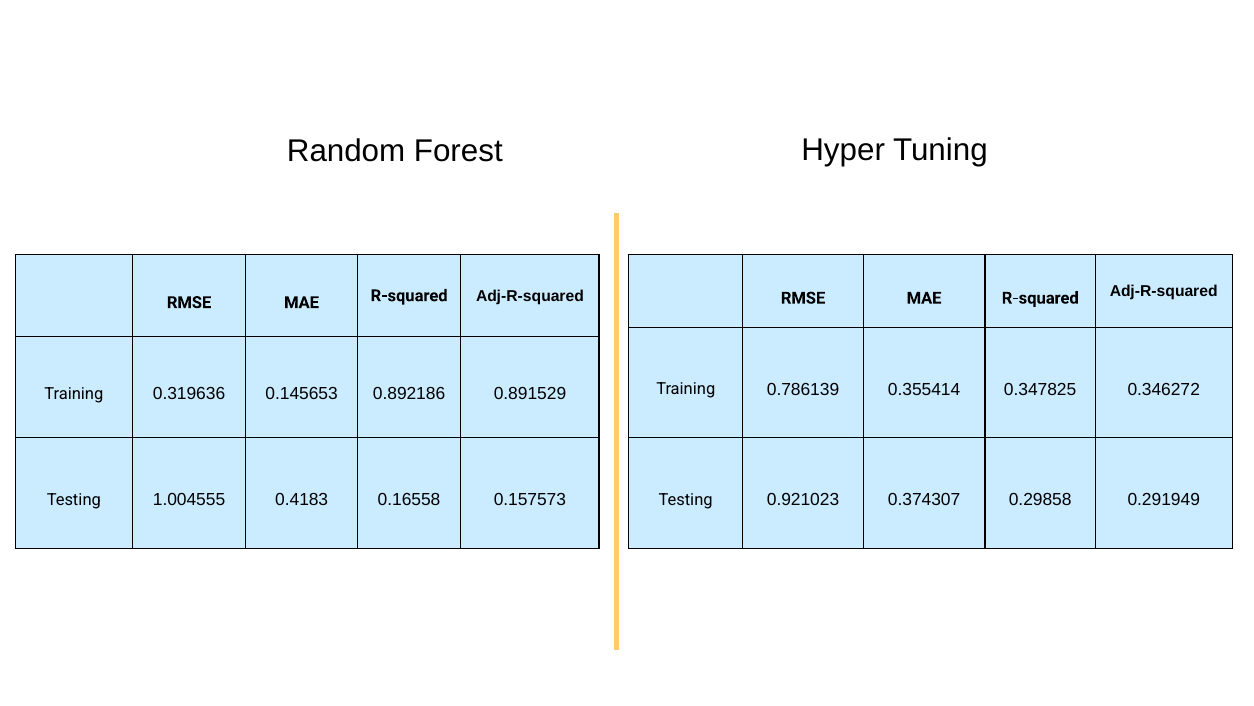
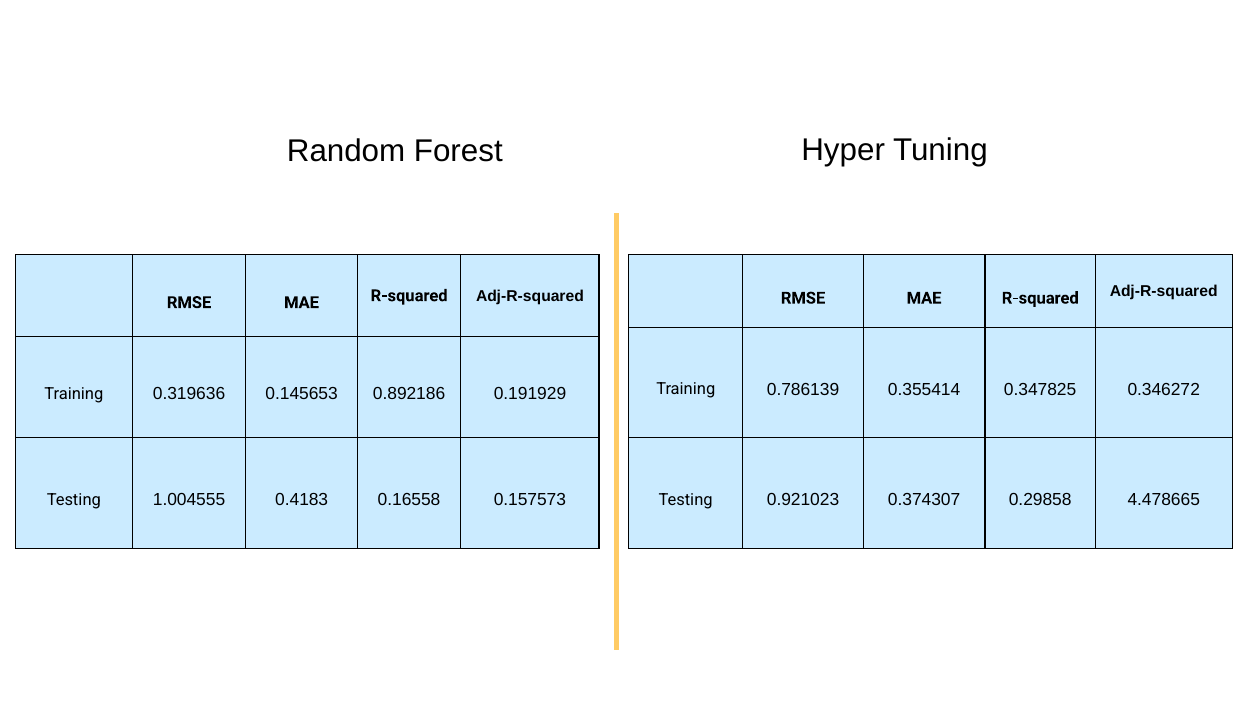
0.891529: 0.891529 -> 0.191929 (530, 394)
0.291949: 0.291949 -> 4.478665 (1164, 500)
